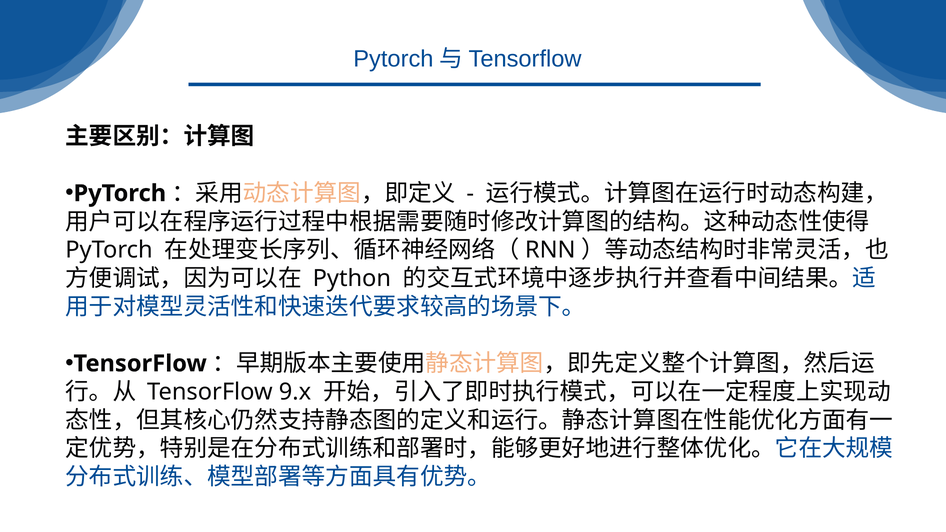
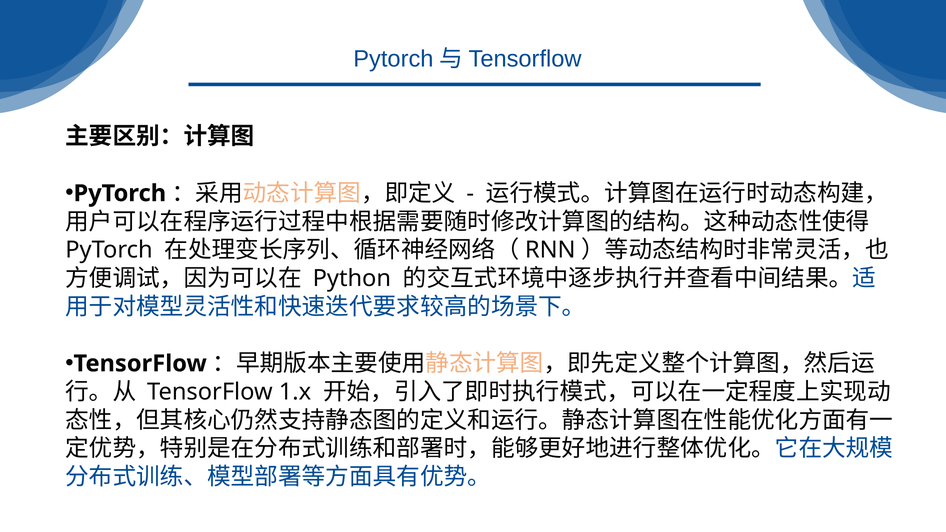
9.x: 9.x -> 1.x (295, 392)
